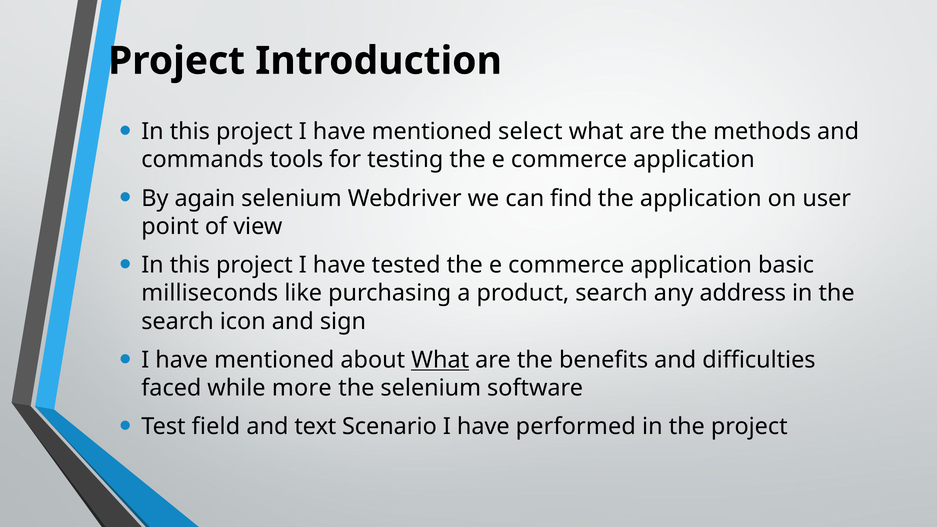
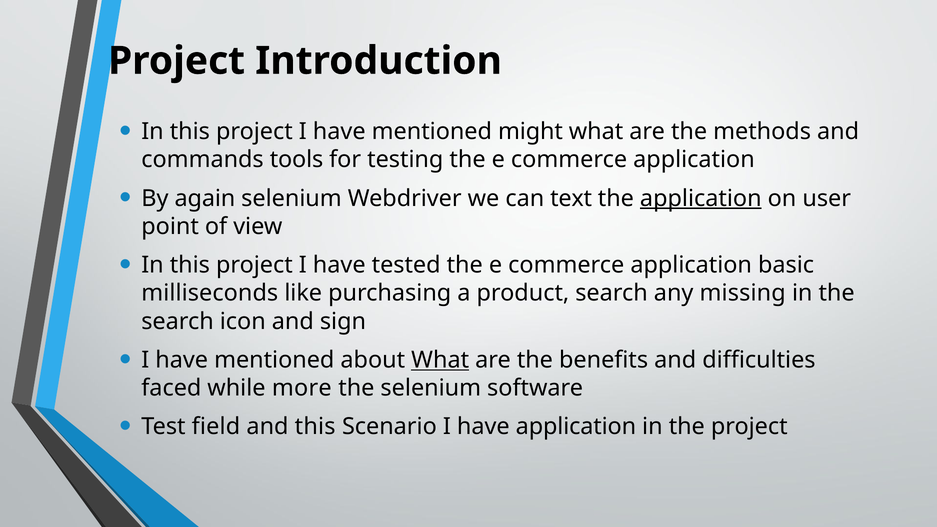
select: select -> might (530, 132)
find: find -> text (571, 198)
application underline: none -> present (701, 198)
address: address -> missing (743, 293)
and text: text -> this (315, 427)
have performed: performed -> application (576, 427)
